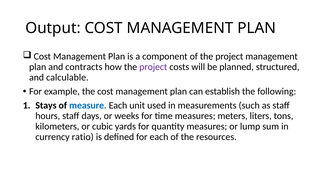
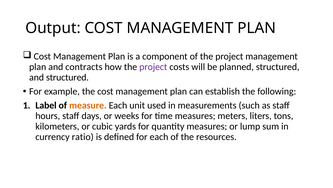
and calculable: calculable -> structured (67, 77)
Stays: Stays -> Label (46, 105)
measure colour: blue -> orange (88, 105)
